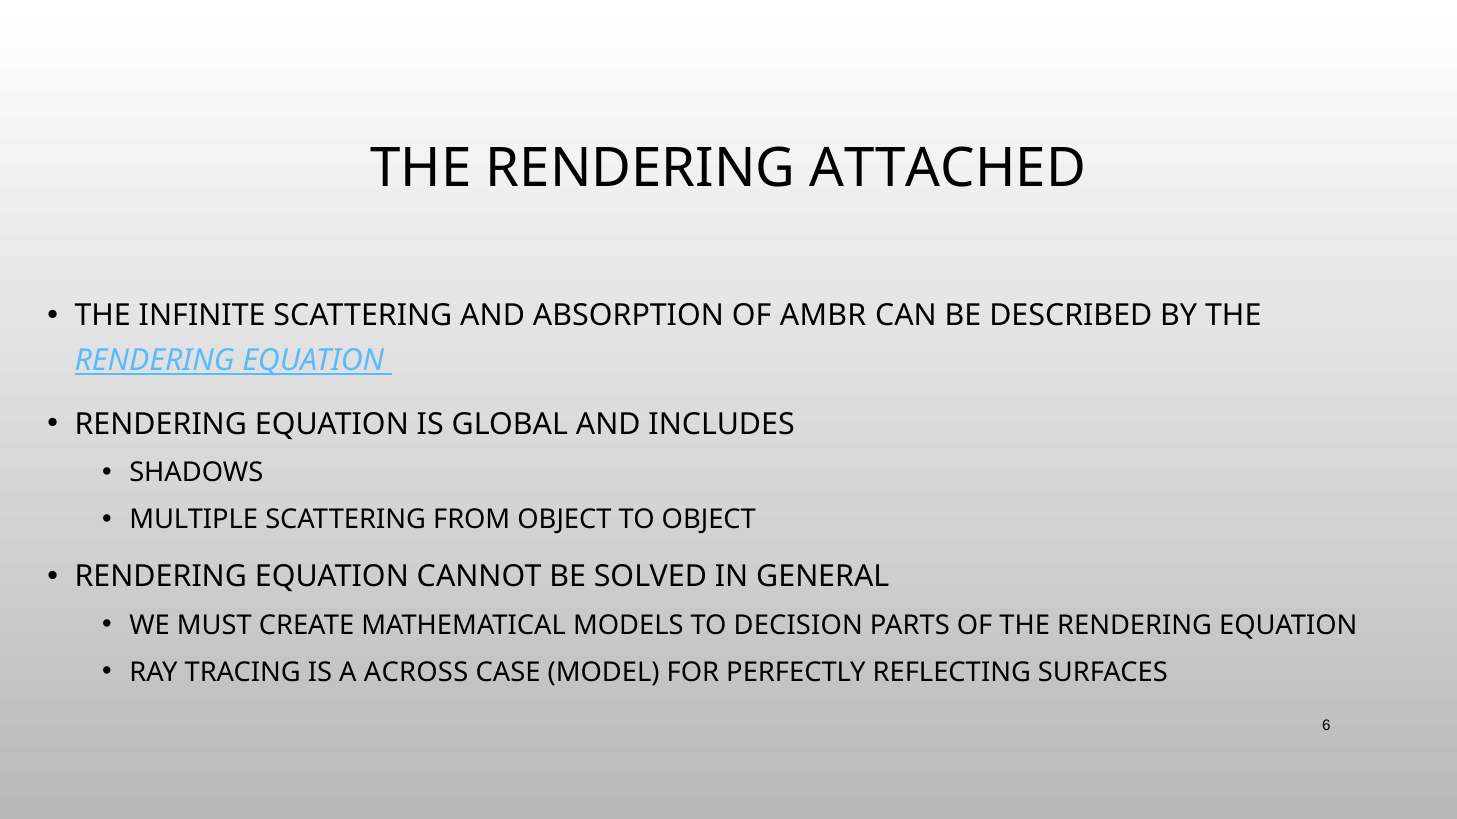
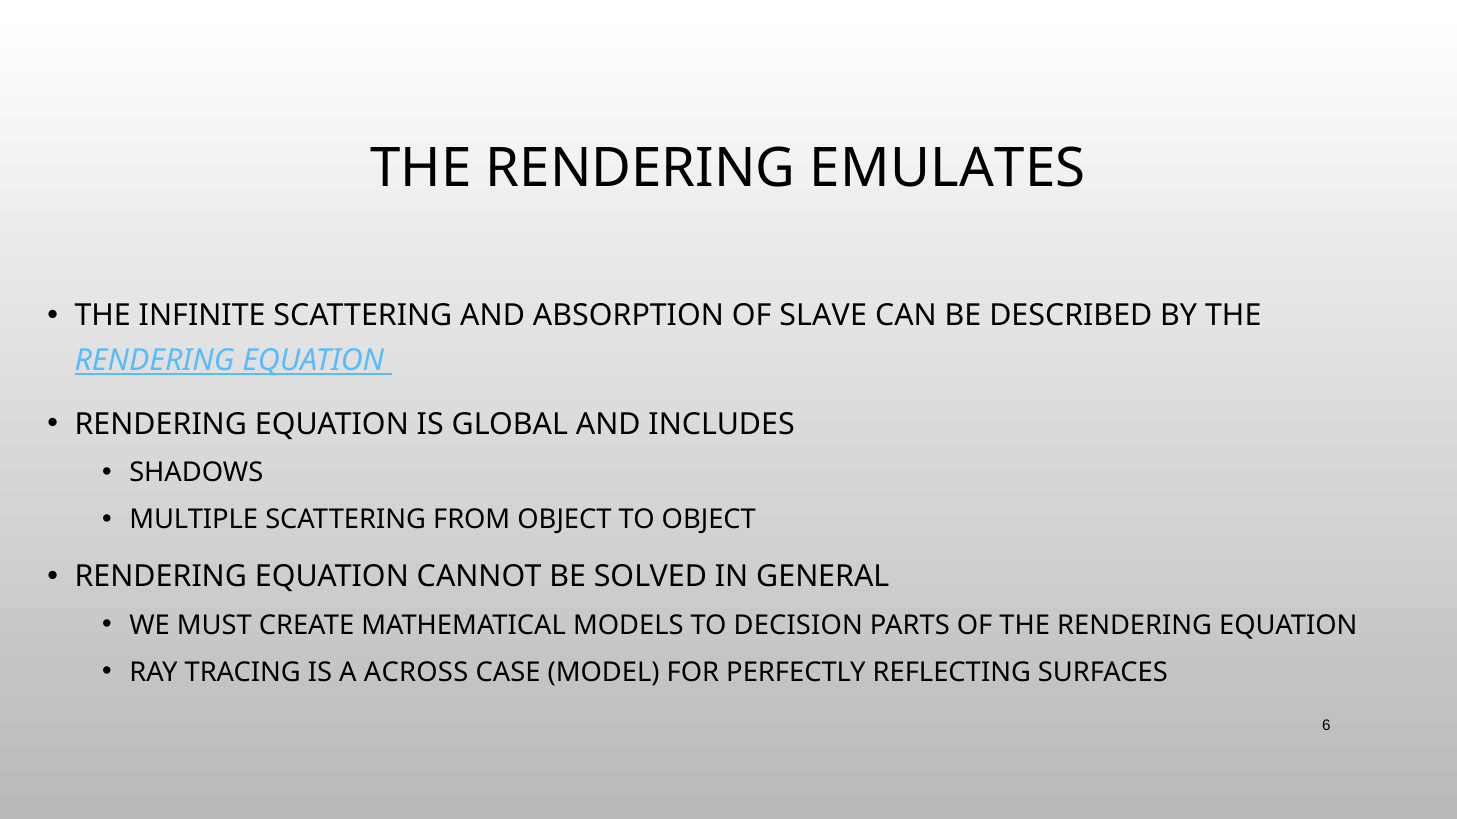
ATTACHED: ATTACHED -> EMULATES (948, 169)
AMBR: AMBR -> SLAVE (823, 316)
